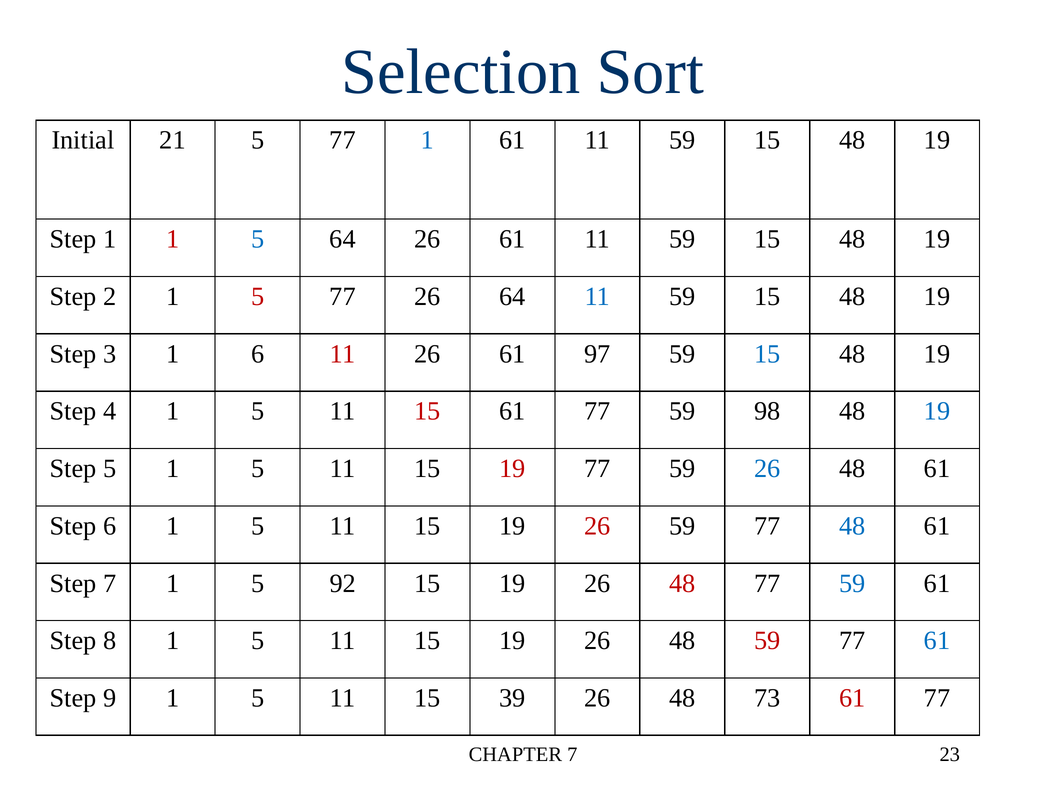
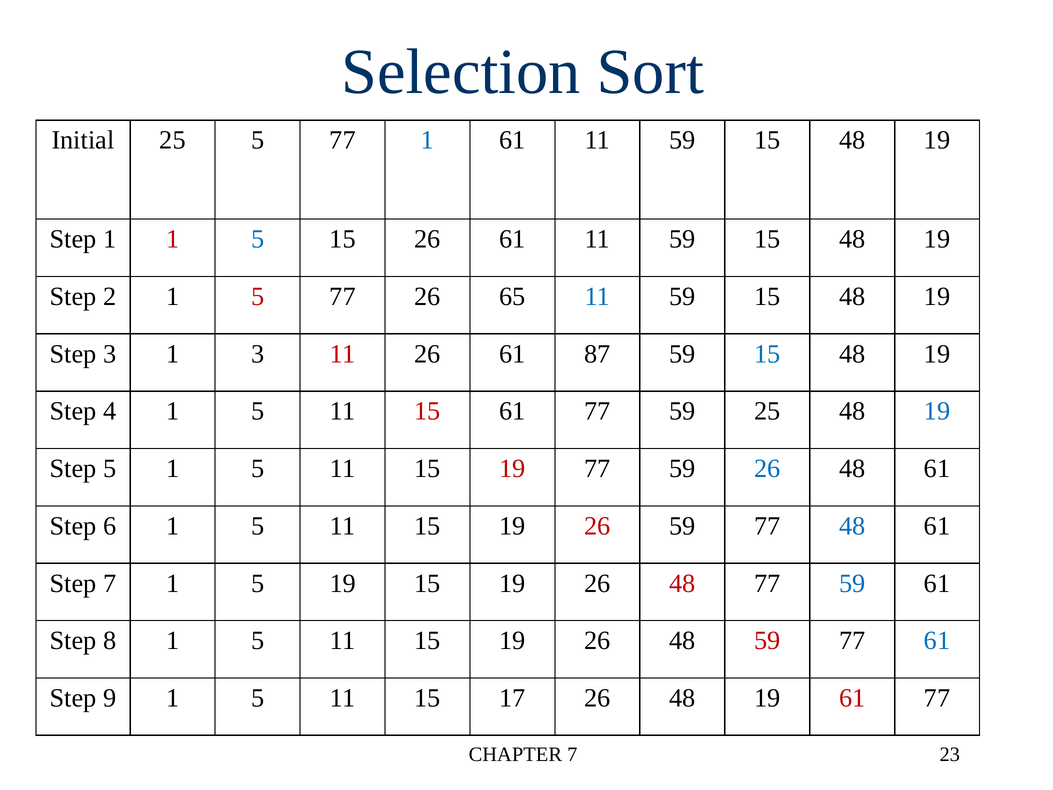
Initial 21: 21 -> 25 (173, 140)
5 64: 64 -> 15 (343, 239)
26 64: 64 -> 65 (512, 296)
1 6: 6 -> 3 (258, 354)
97: 97 -> 87 (597, 354)
59 98: 98 -> 25 (767, 411)
5 92: 92 -> 19 (343, 583)
39: 39 -> 17 (512, 698)
26 48 73: 73 -> 19 (767, 698)
